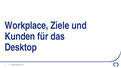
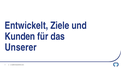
Workplace: Workplace -> Entwickelt (26, 26)
Desktop: Desktop -> Unserer (21, 47)
